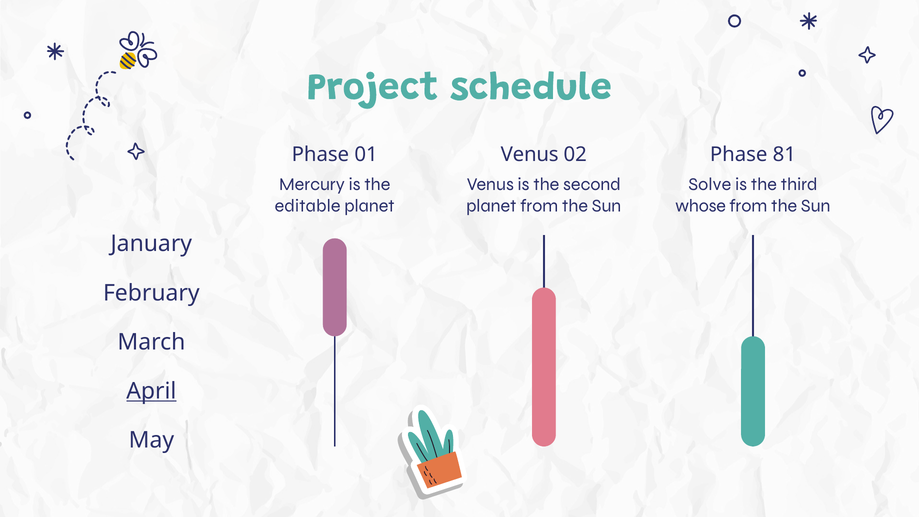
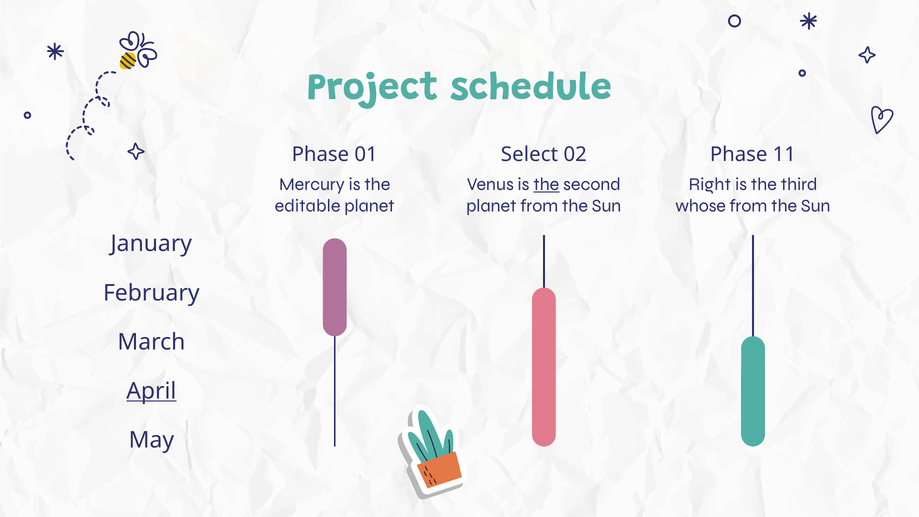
01 Venus: Venus -> Select (529, 155)
81: 81 -> 11 (784, 155)
the underline: none -> present (546, 184)
Solve: Solve -> Right (710, 184)
